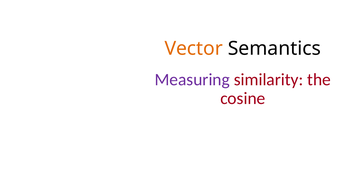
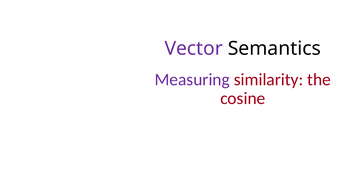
Vector colour: orange -> purple (194, 48)
